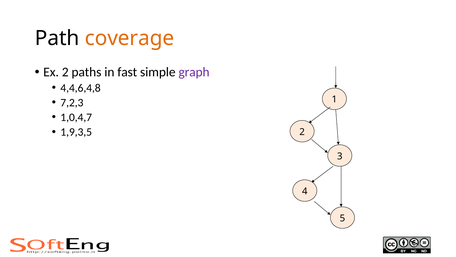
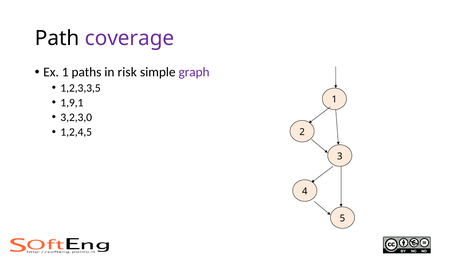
coverage colour: orange -> purple (130, 38)
Ex 2: 2 -> 1 (65, 72)
fast: fast -> risk (127, 72)
4,4,6,4,8: 4,4,6,4,8 -> 1,2,3,3,5 (81, 88)
7,2,3: 7,2,3 -> 1,9,1 (72, 102)
1,0,4,7: 1,0,4,7 -> 3,2,3,0 (76, 117)
1,9,3,5: 1,9,3,5 -> 1,2,4,5 (76, 132)
